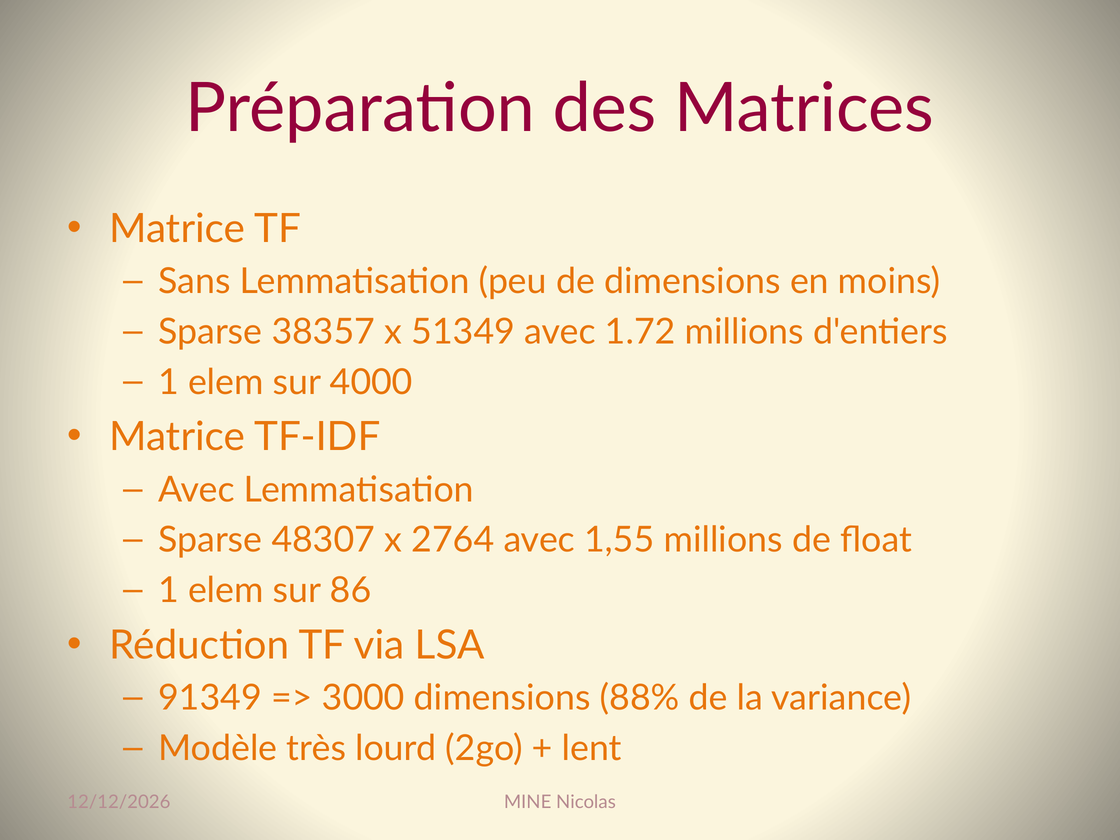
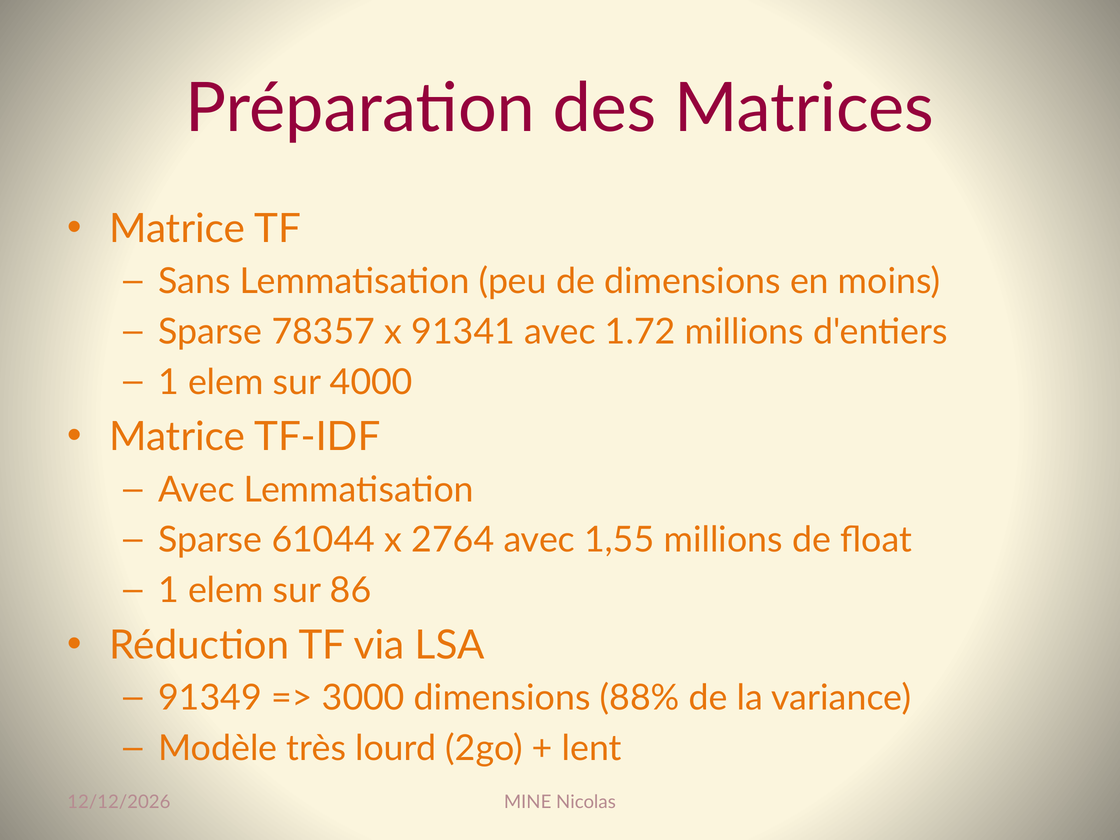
38357: 38357 -> 78357 (323, 332)
51349: 51349 -> 91341 (463, 332)
48307: 48307 -> 61044 (323, 540)
